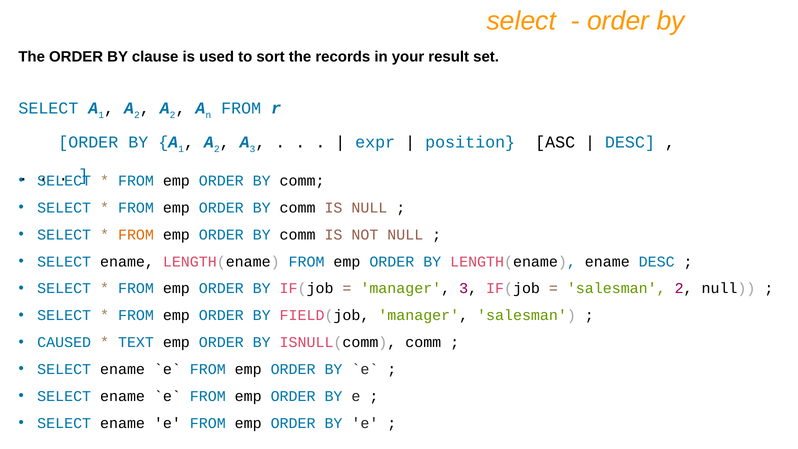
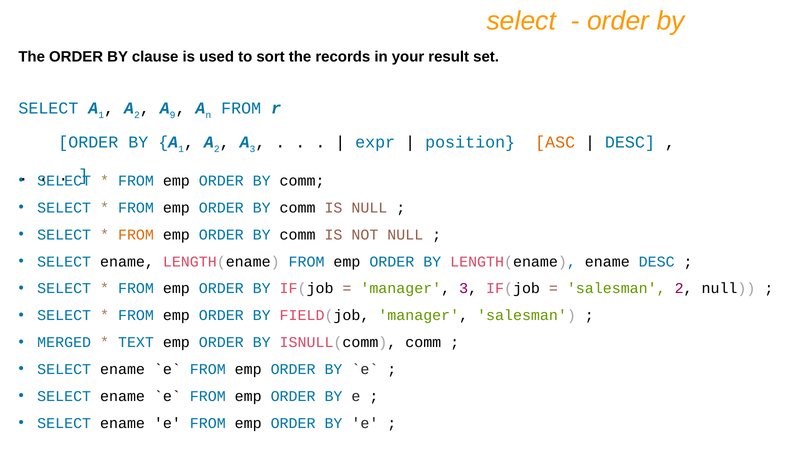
2: 2 -> 9 (173, 115)
ASC colour: black -> orange (555, 142)
CAUSED: CAUSED -> MERGED (64, 342)
